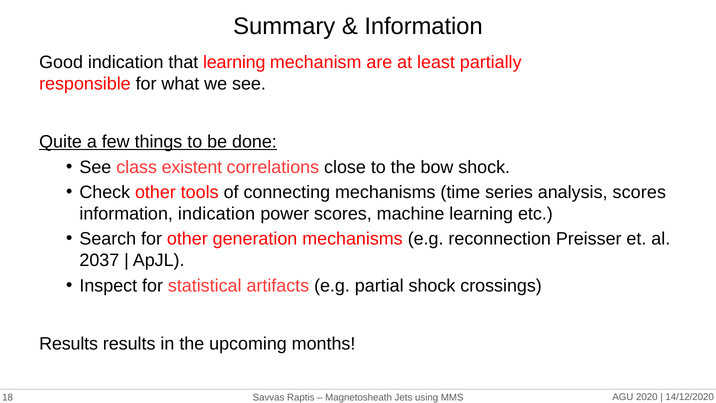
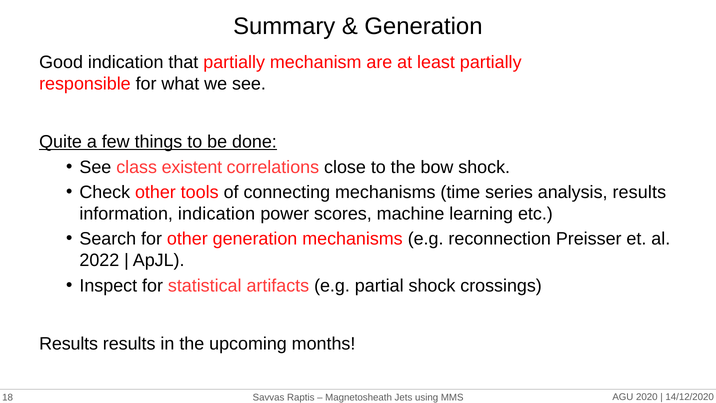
Information: Information -> Generation (423, 26)
that learning: learning -> partially (234, 62)
analysis scores: scores -> results (639, 192)
2037: 2037 -> 2022 (99, 260)
